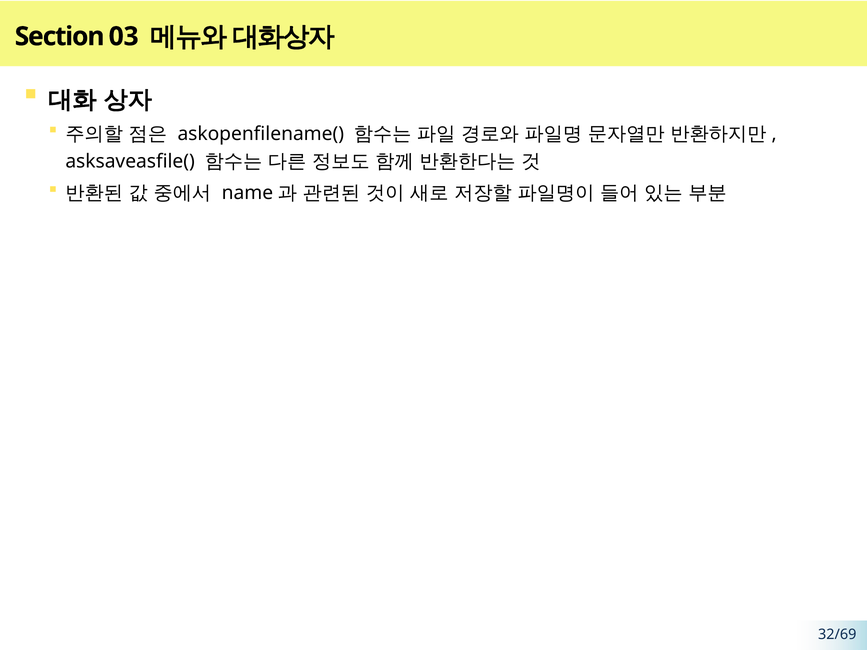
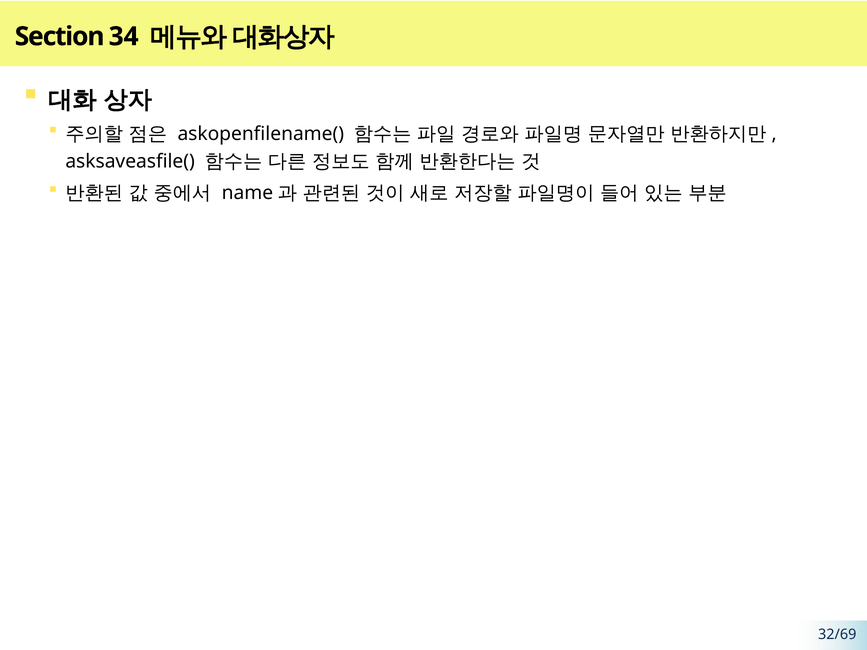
03: 03 -> 34 (124, 37)
